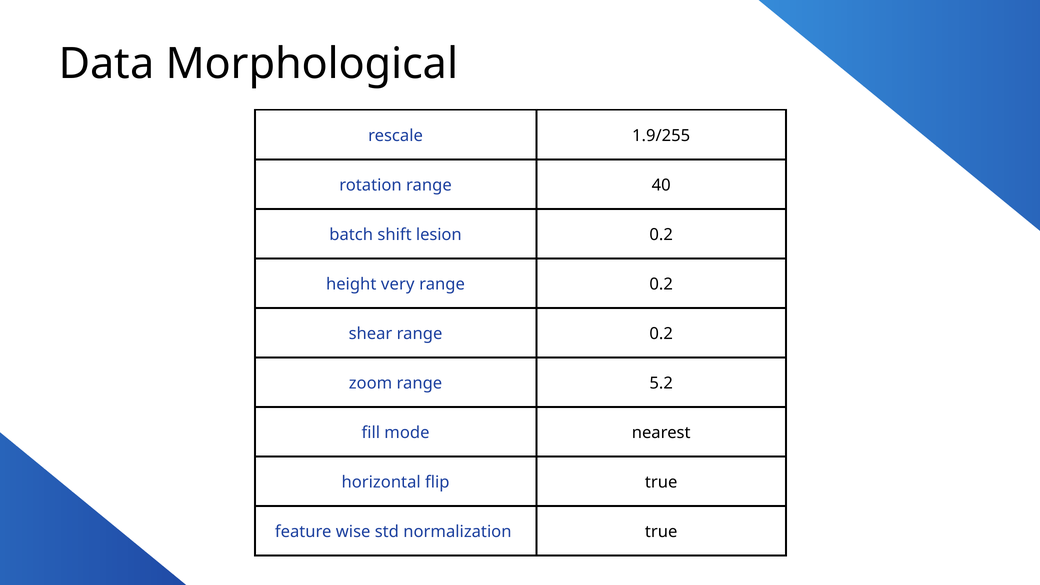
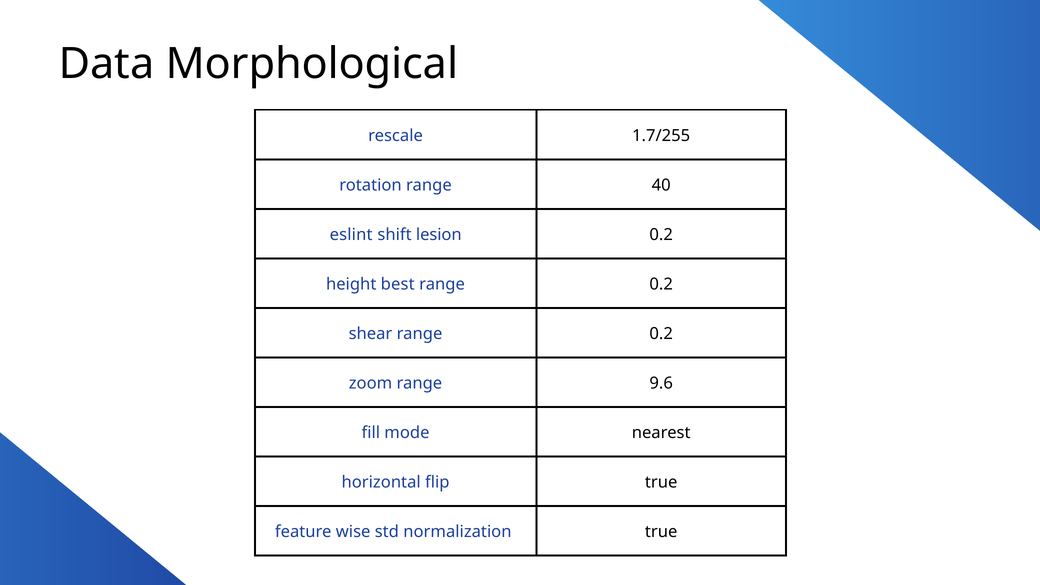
1.9/255: 1.9/255 -> 1.7/255 (661, 136)
batch: batch -> eslint (351, 235)
very: very -> best (398, 284)
5.2: 5.2 -> 9.6 (661, 383)
